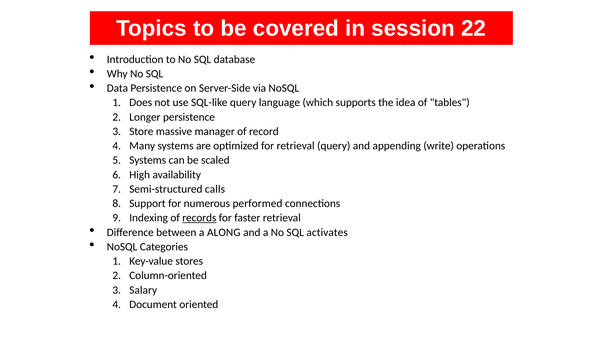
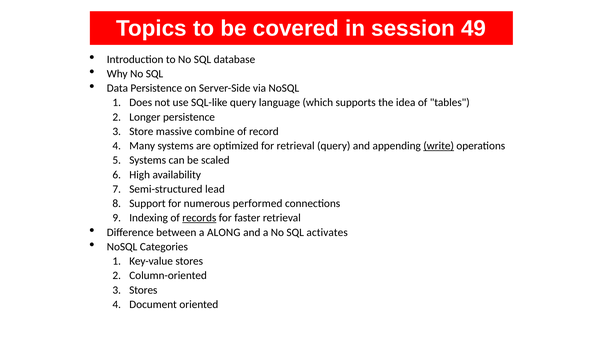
22: 22 -> 49 (474, 28)
manager: manager -> combine (215, 131)
write underline: none -> present (439, 146)
calls: calls -> lead (215, 189)
Salary: Salary -> Stores (143, 290)
